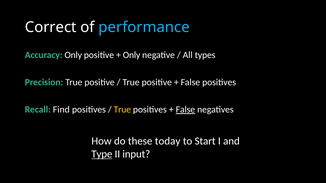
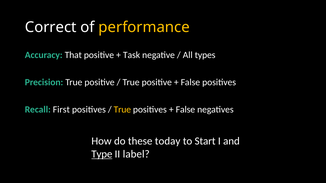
performance colour: light blue -> yellow (144, 27)
Accuracy Only: Only -> That (73, 55)
Only: Only -> Task (132, 55)
Find: Find -> First (61, 110)
False underline: present -> none (185, 110)
input: input -> label (136, 154)
